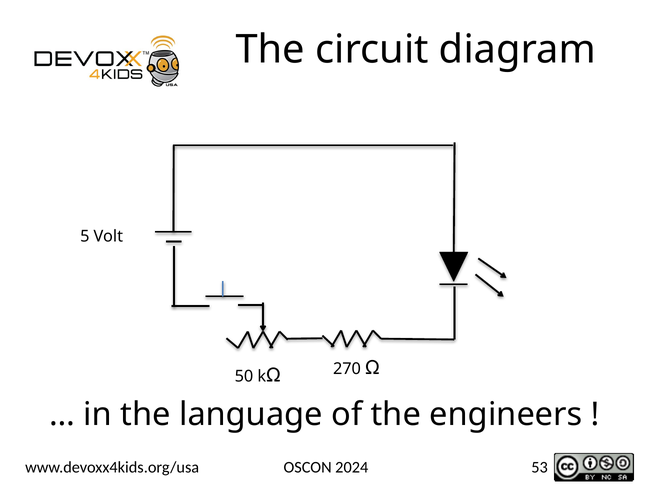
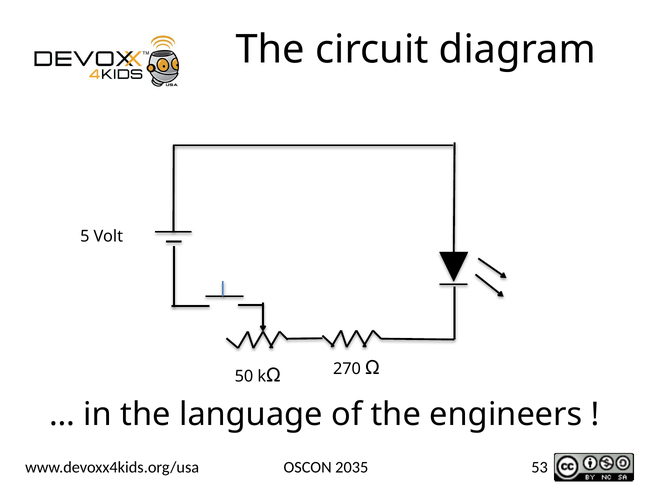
2024: 2024 -> 2035 (352, 467)
